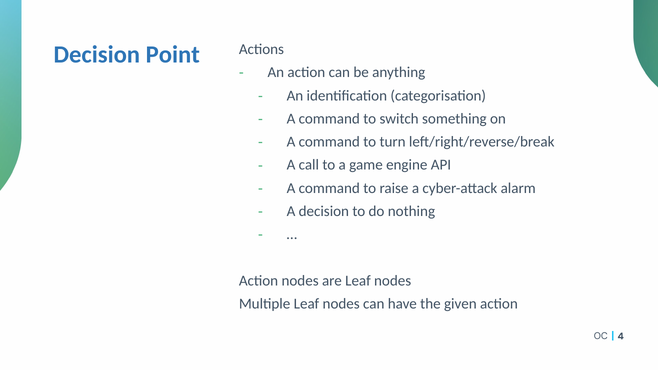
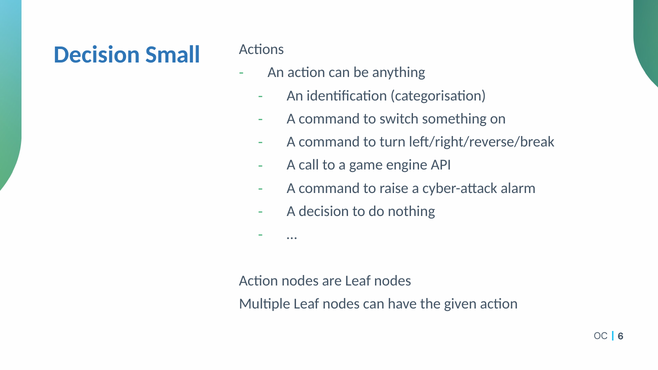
Point: Point -> Small (173, 54)
4: 4 -> 6 (621, 336)
